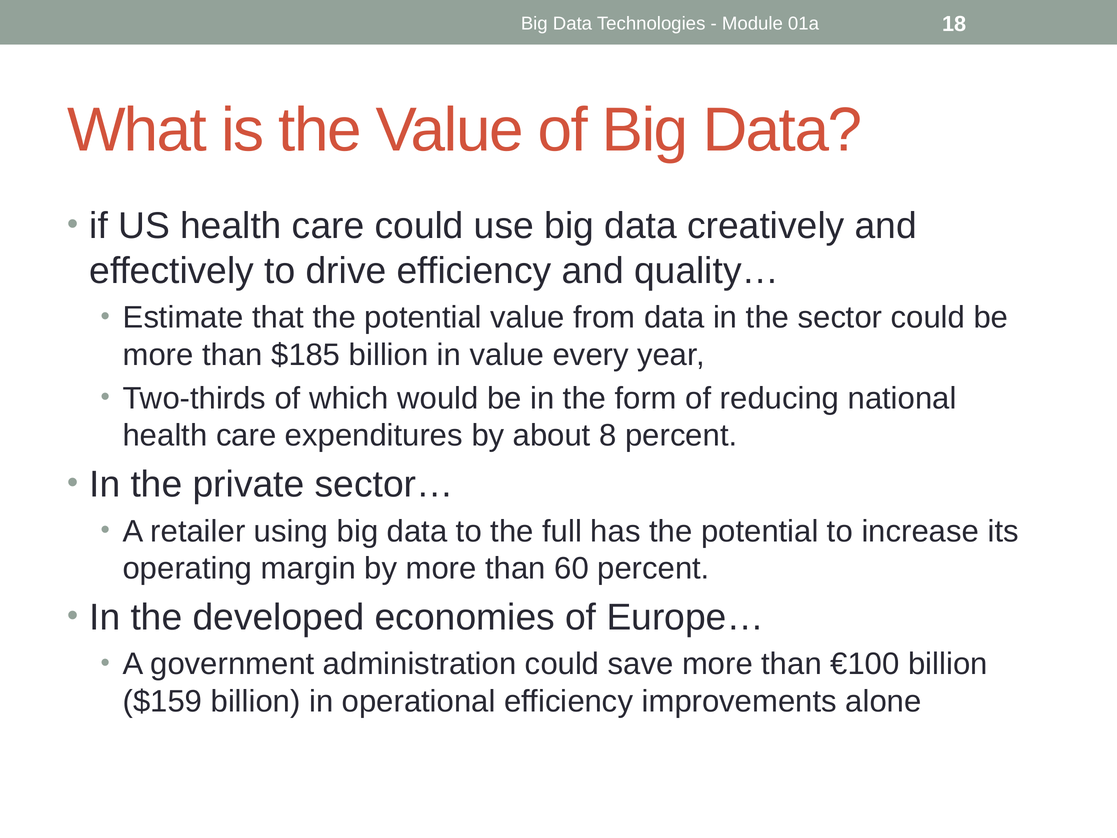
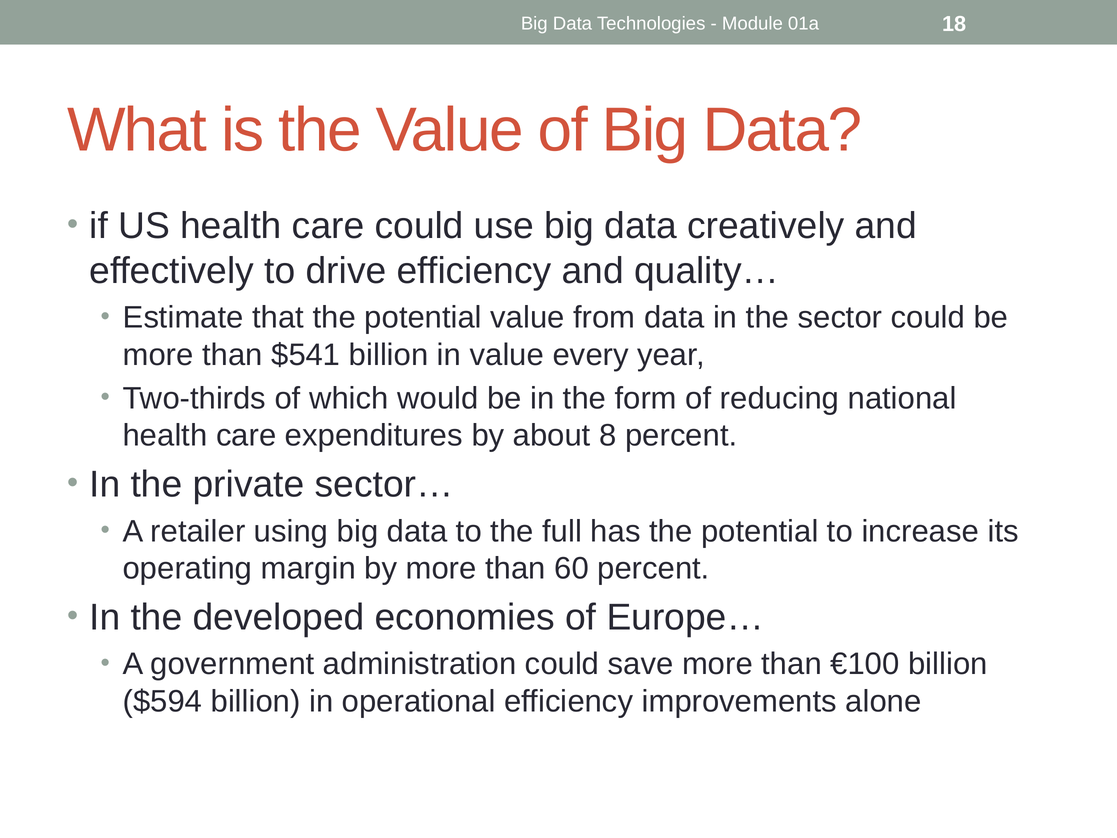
$185: $185 -> $541 (306, 355)
$159: $159 -> $594 (163, 701)
